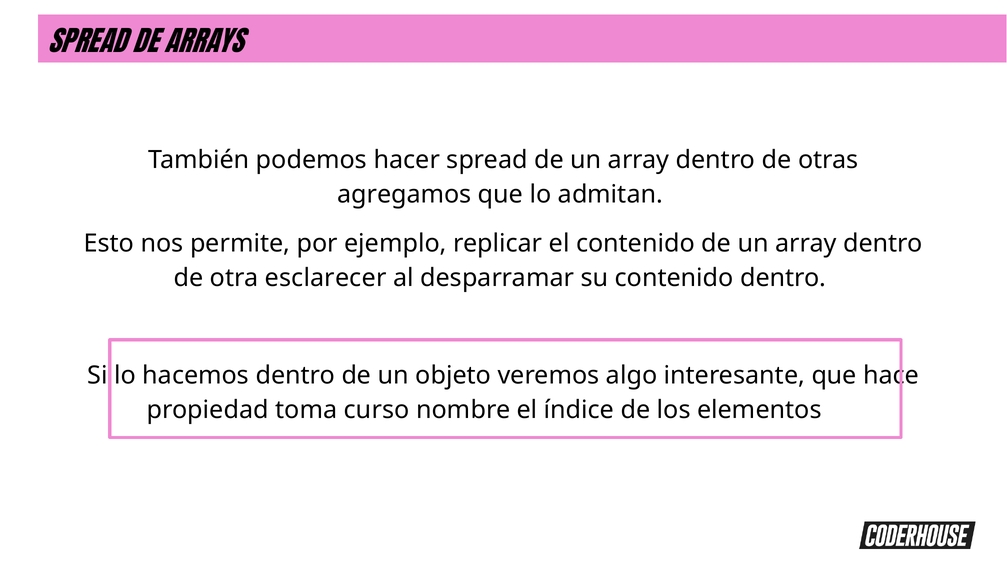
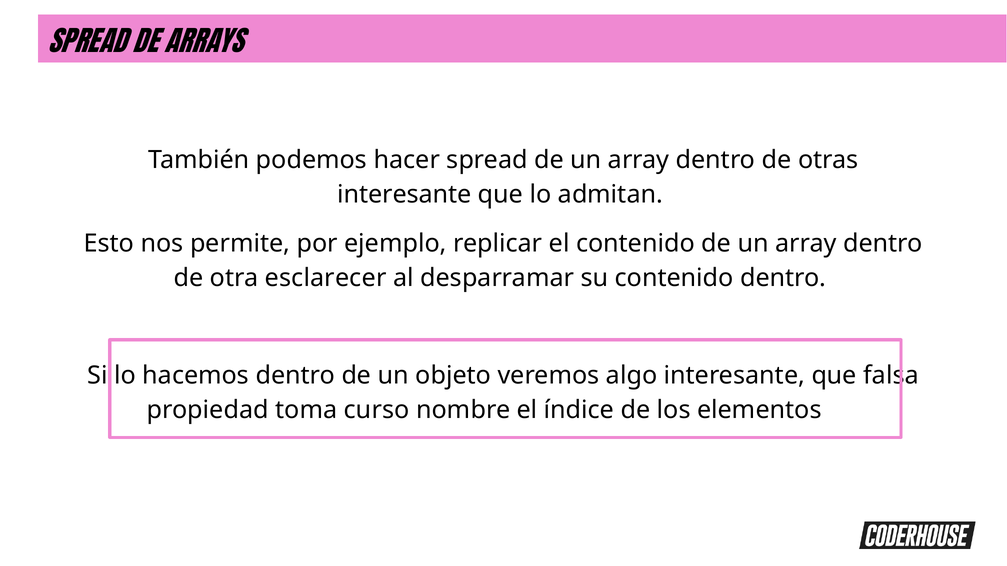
agregamos: agregamos -> interesante (404, 195)
hace: hace -> falsa (891, 376)
